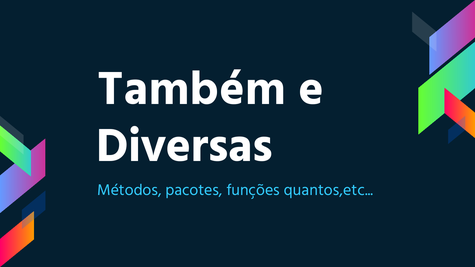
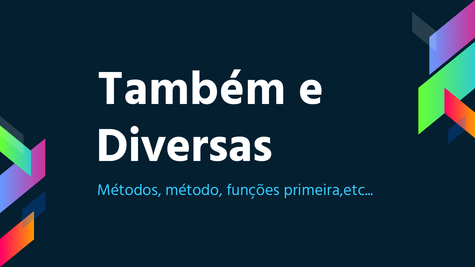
pacotes: pacotes -> método (194, 190)
quantos,etc: quantos,etc -> primeira,etc (328, 190)
